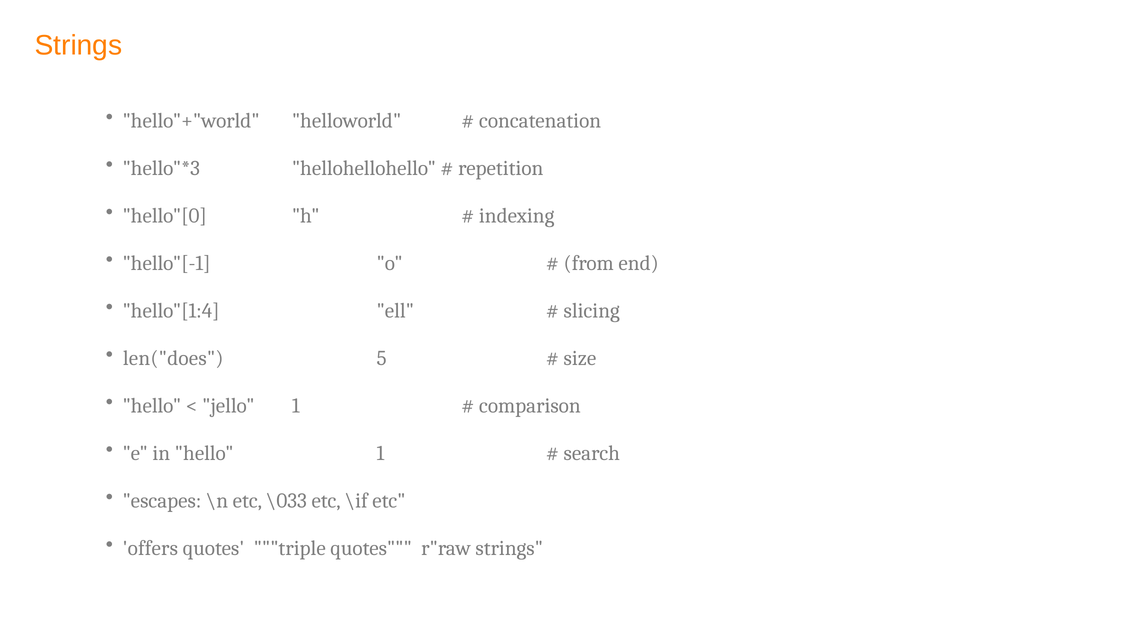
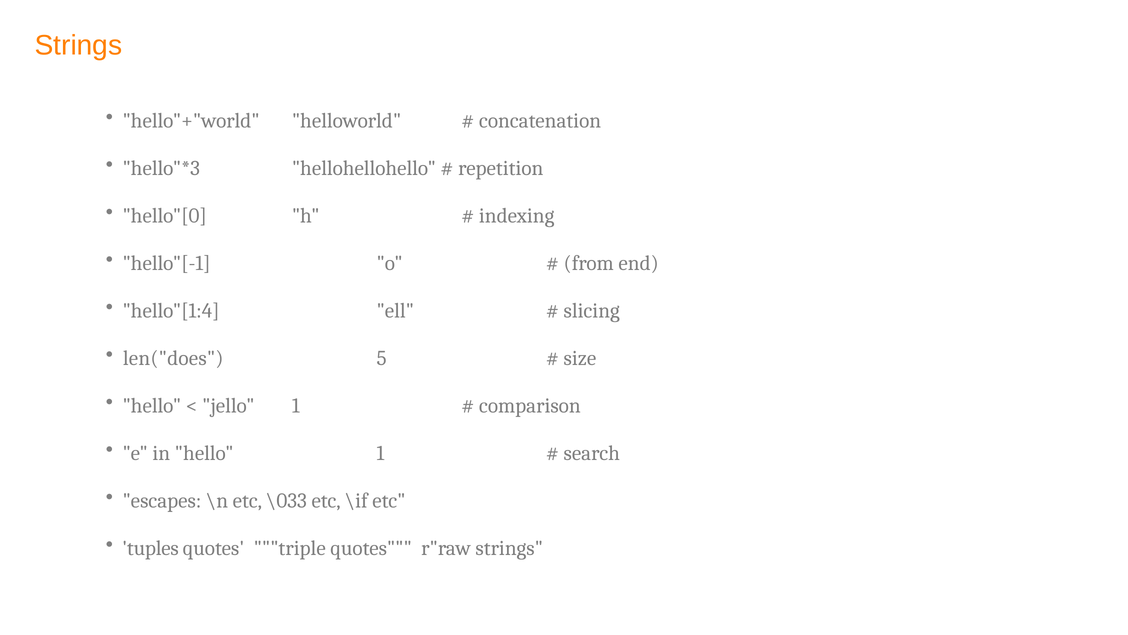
offers: offers -> tuples (150, 548)
